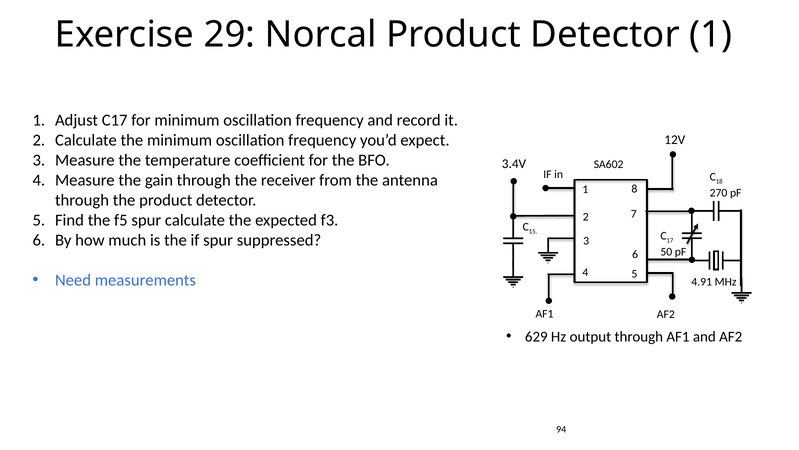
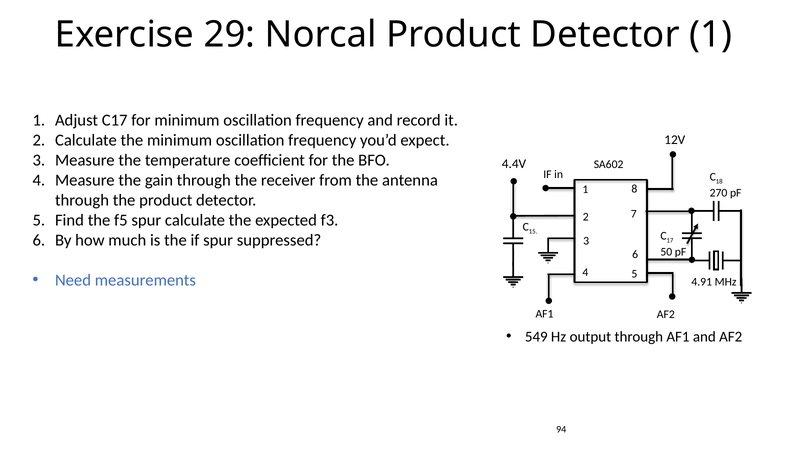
3.4V: 3.4V -> 4.4V (514, 163)
629: 629 -> 549 (536, 336)
